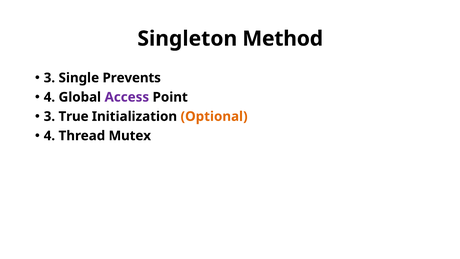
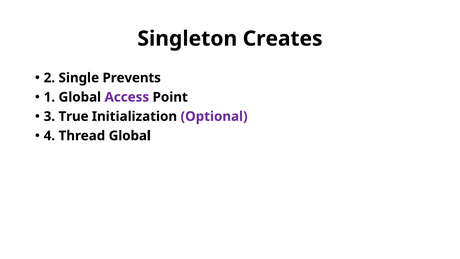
Method: Method -> Creates (283, 39)
3: 3 -> 2 (49, 78)
4: 4 -> 1 (49, 97)
Optional colour: orange -> purple (214, 116)
Thread Mutex: Mutex -> Global (130, 136)
